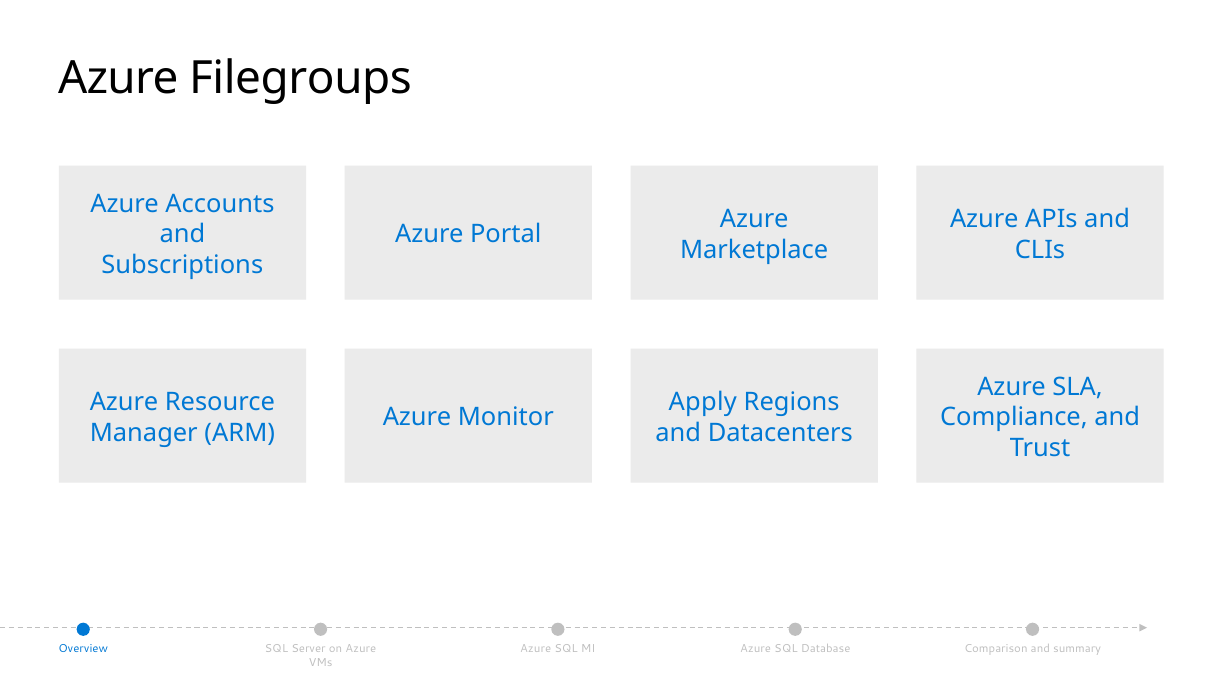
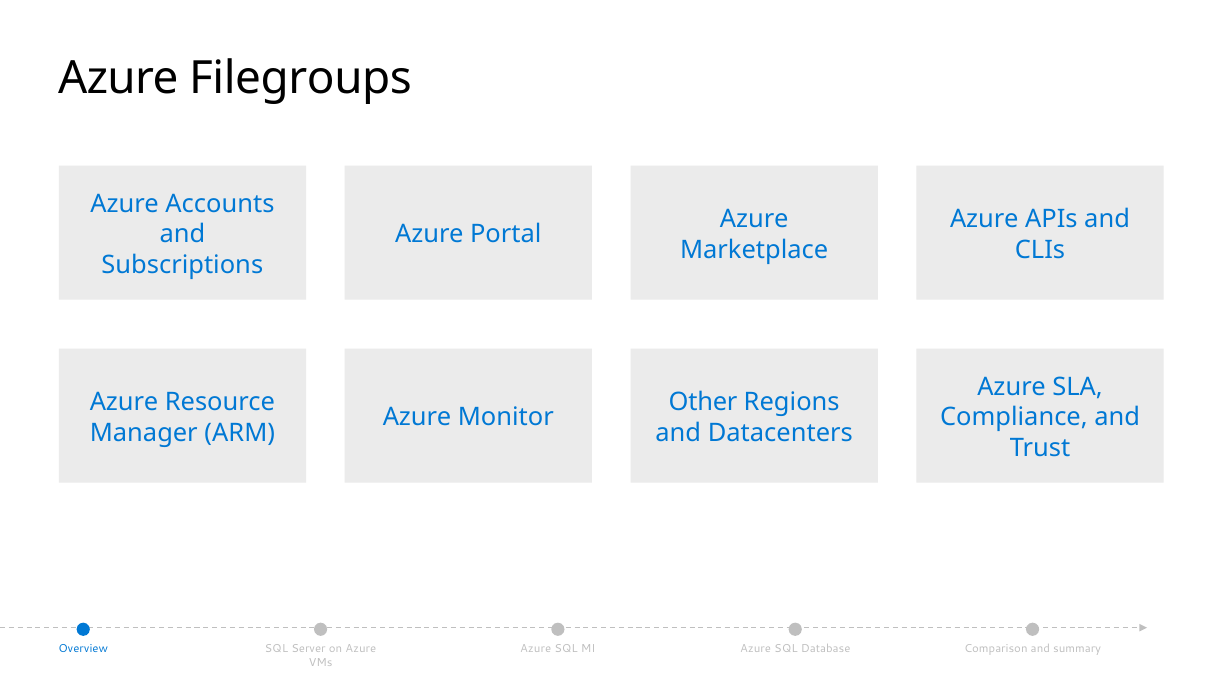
Apply: Apply -> Other (703, 402)
